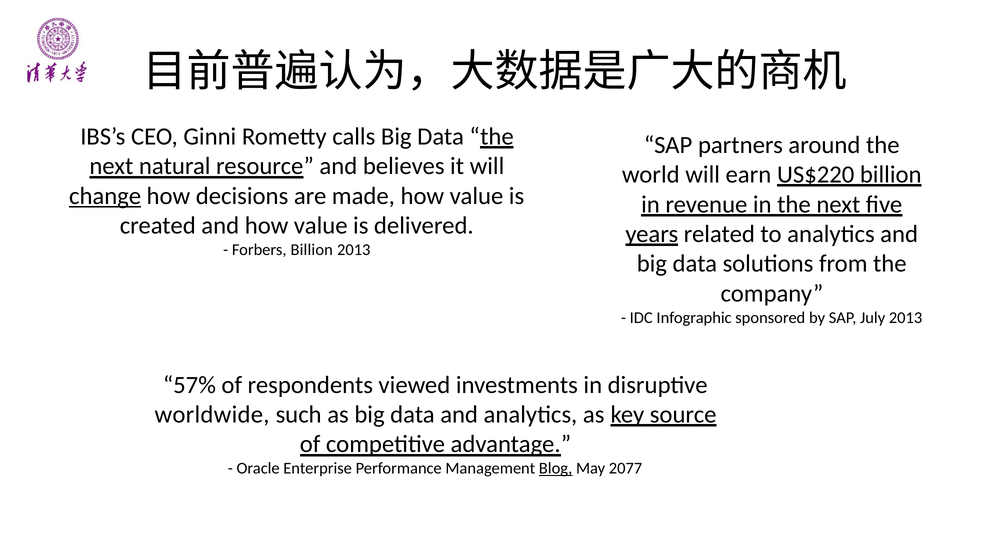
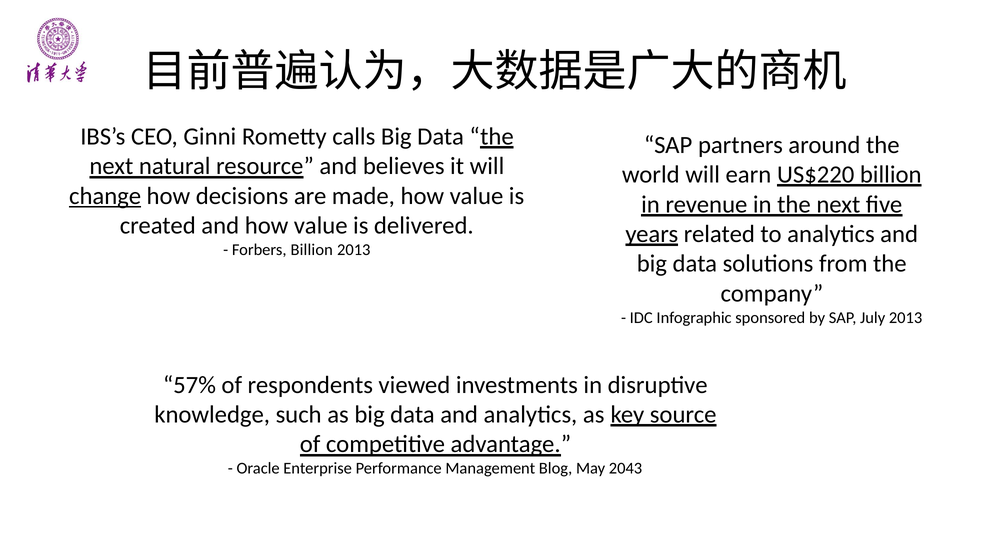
worldwide: worldwide -> knowledge (212, 415)
Blog underline: present -> none (556, 468)
2077: 2077 -> 2043 (626, 468)
